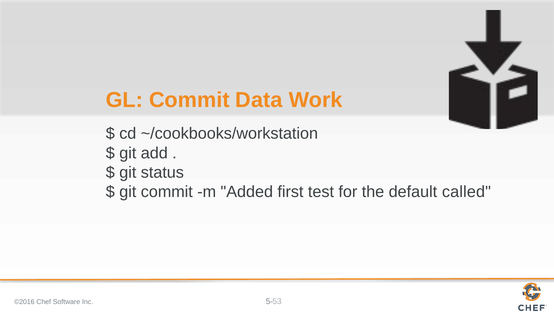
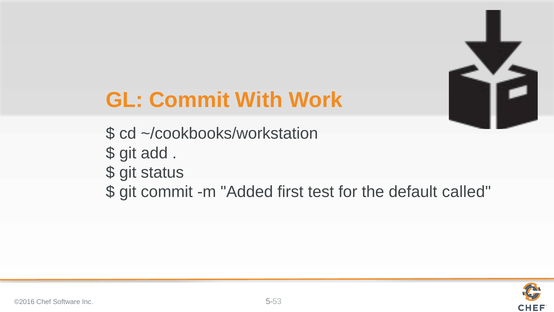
Data: Data -> With (259, 100)
